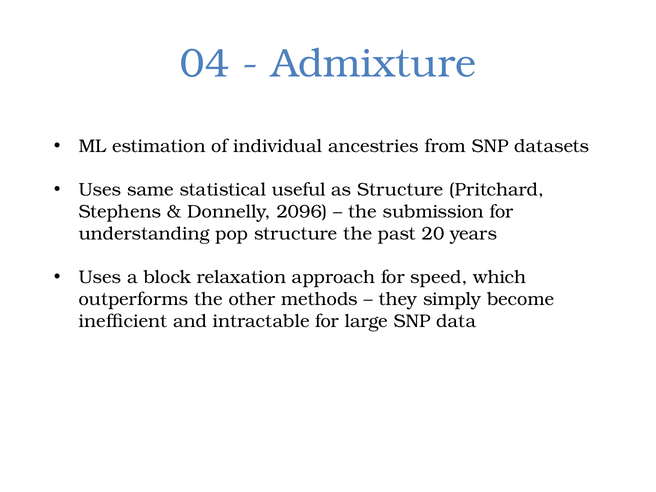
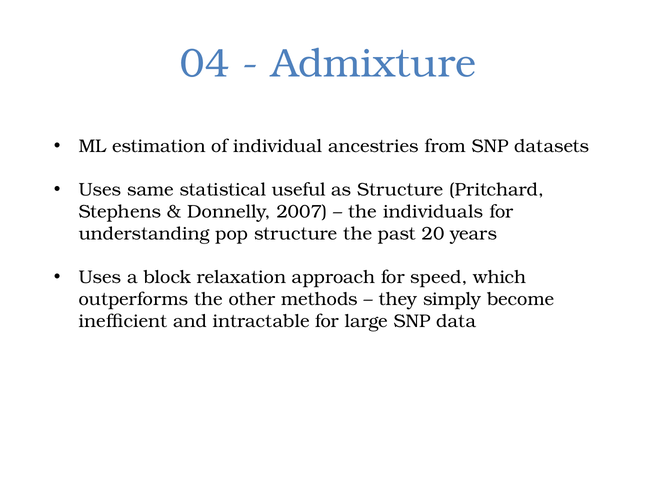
2096: 2096 -> 2007 (302, 212)
submission: submission -> individuals (433, 212)
